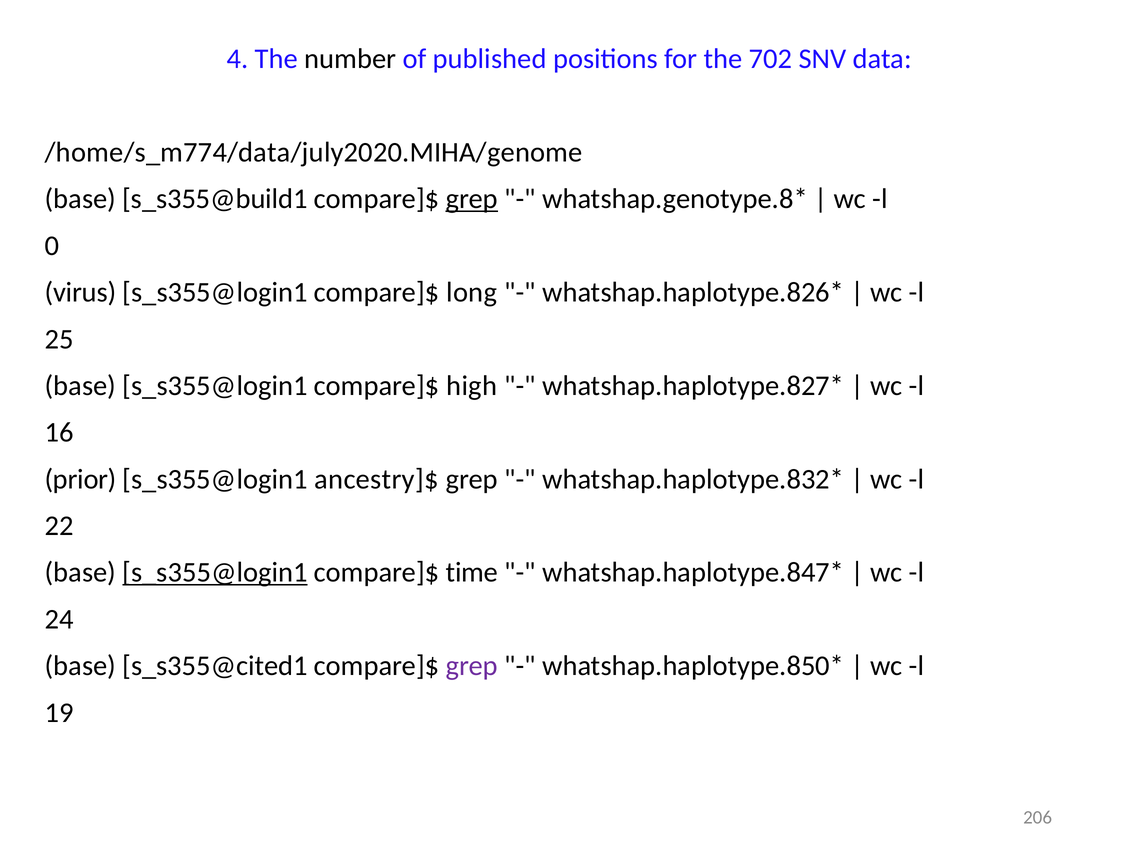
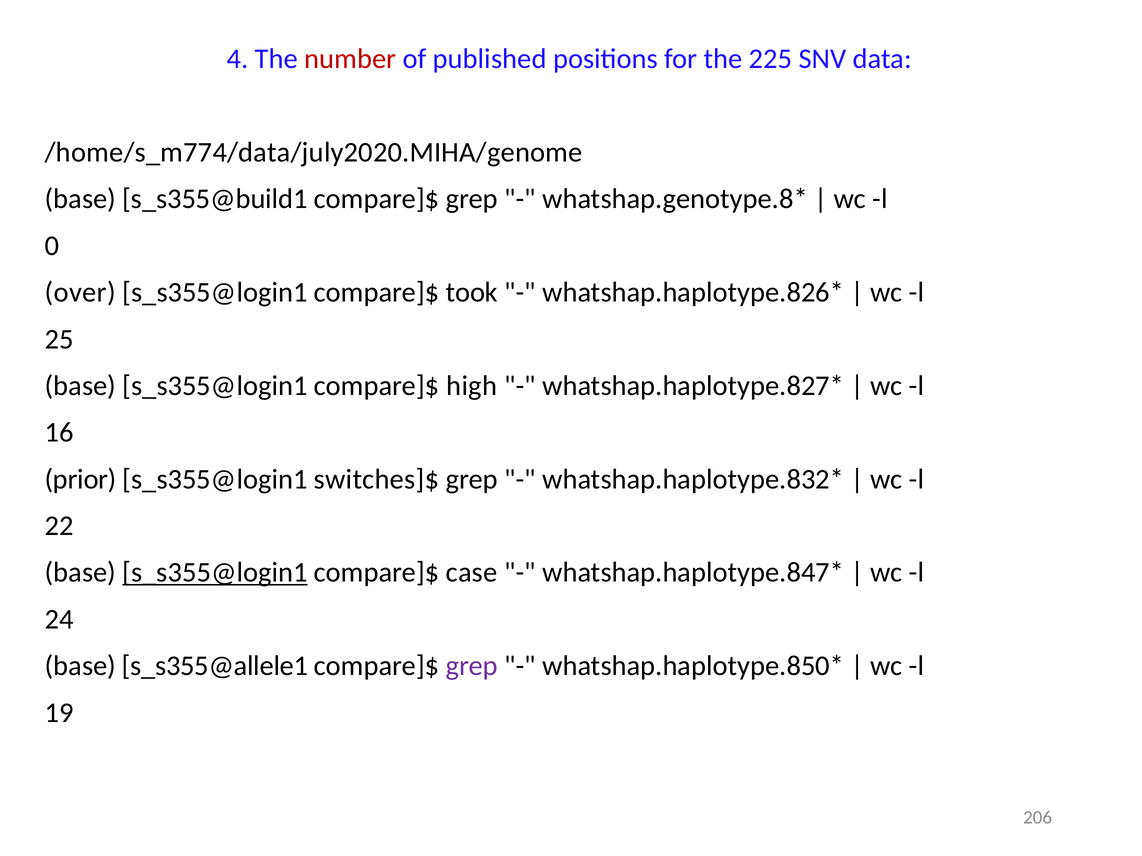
number colour: black -> red (350, 59)
702: 702 -> 225 (770, 59)
grep underline: present -> none (472, 199)
virus: virus -> over (80, 293)
long: long -> took (472, 293)
ancestry]$: ancestry]$ -> switches]$ (377, 479)
time: time -> case (472, 573)
s_s355@cited1: s_s355@cited1 -> s_s355@allele1 (215, 666)
